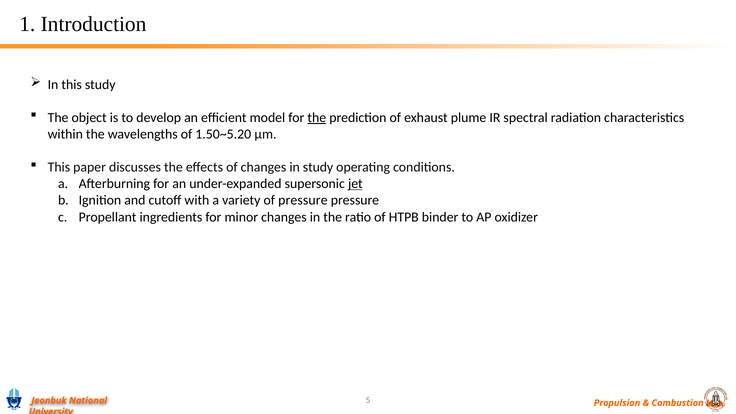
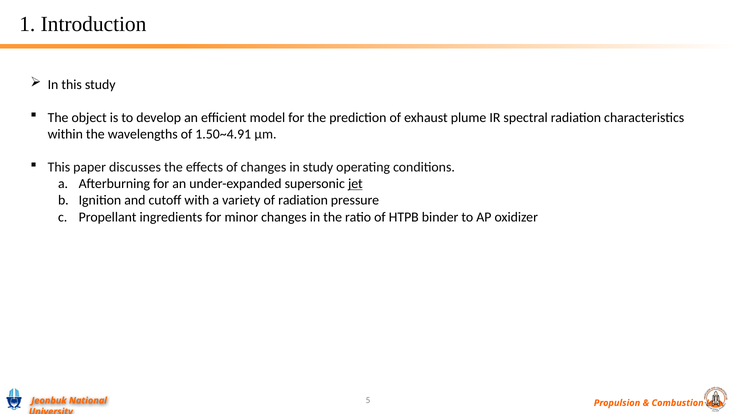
the underline: present -> none (317, 118)
1.50~5.20: 1.50~5.20 -> 1.50~4.91 (223, 134)
of pressure: pressure -> radiation (303, 200)
